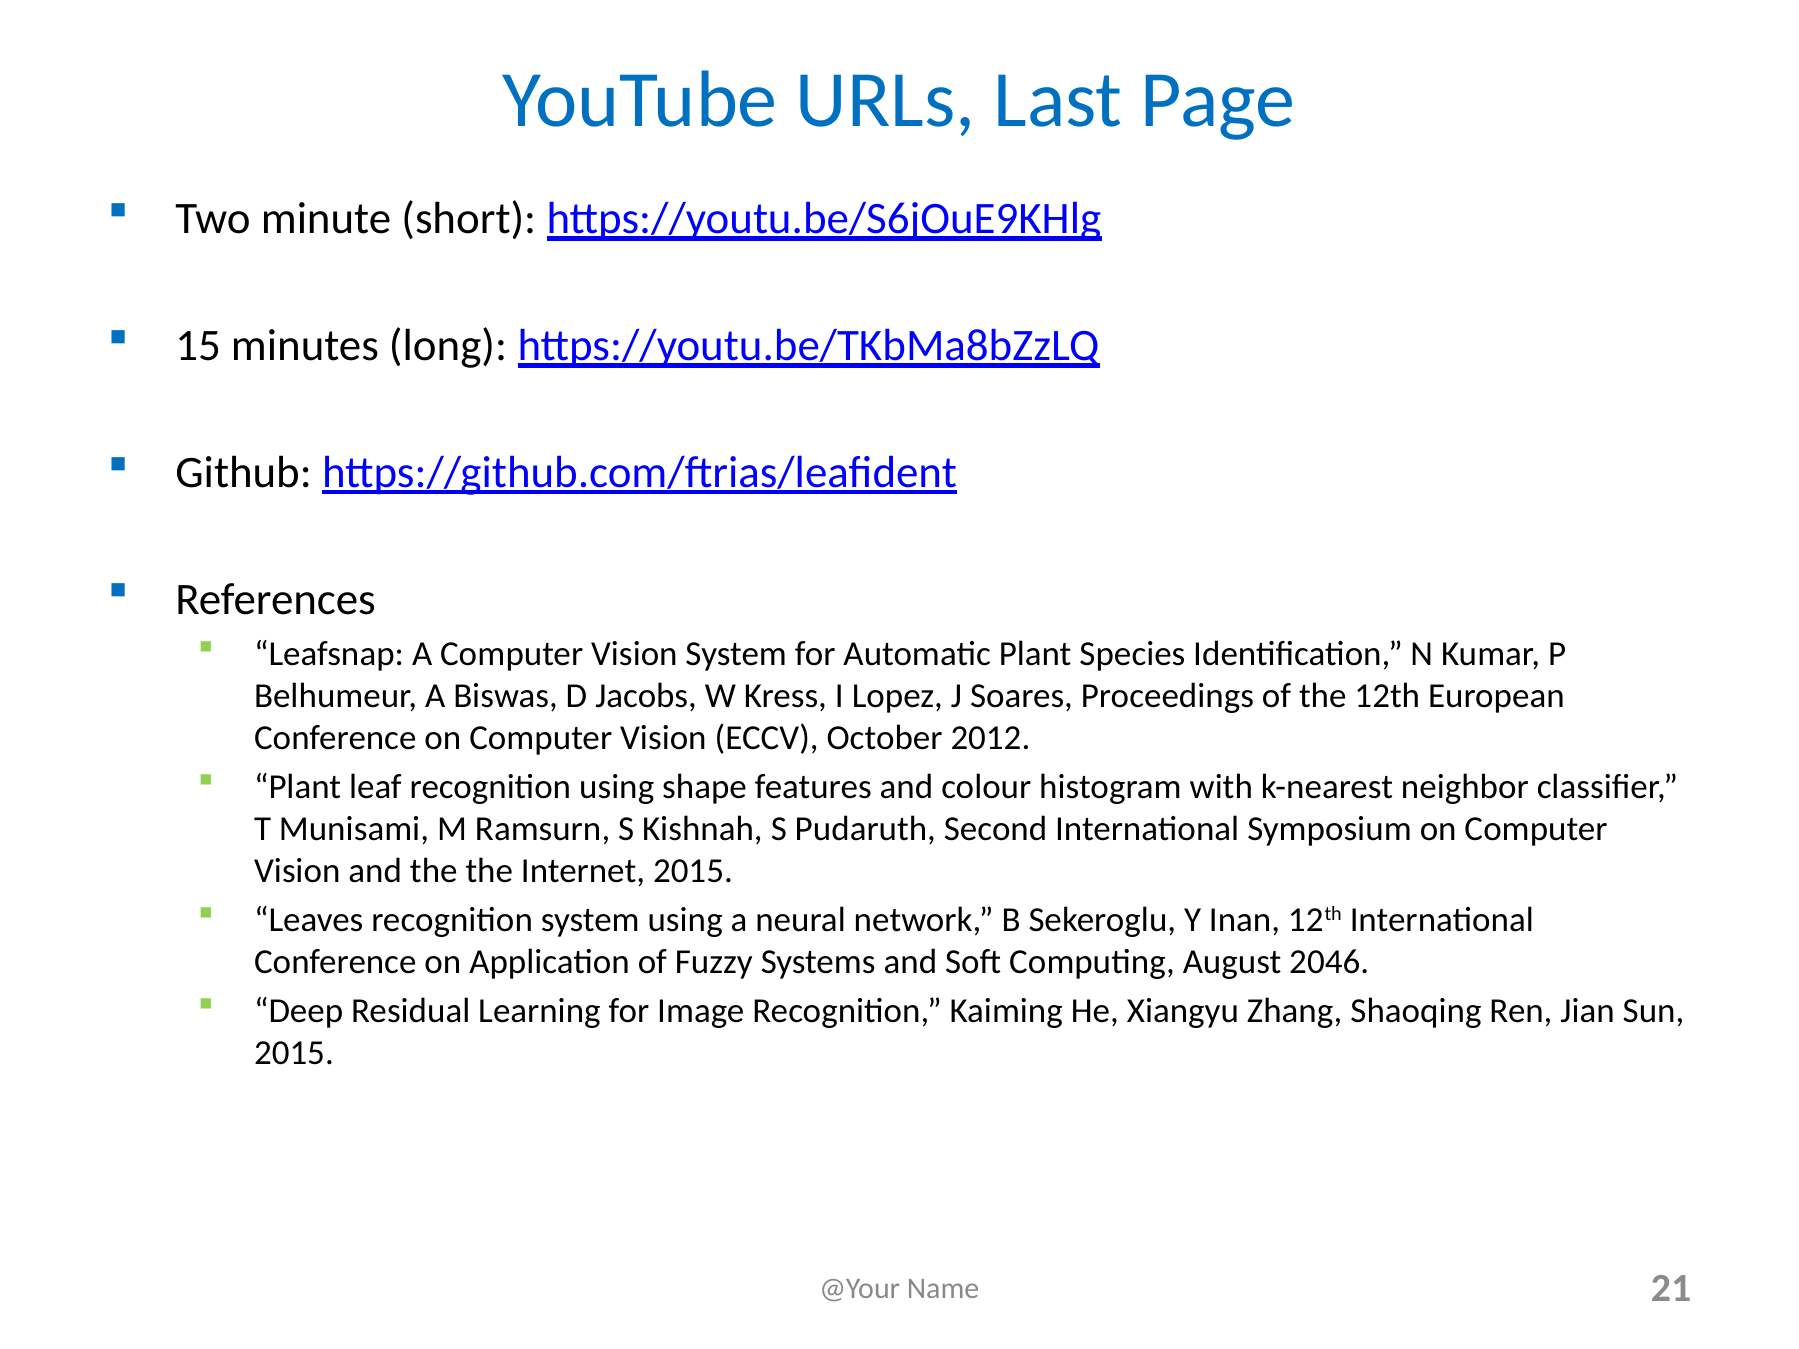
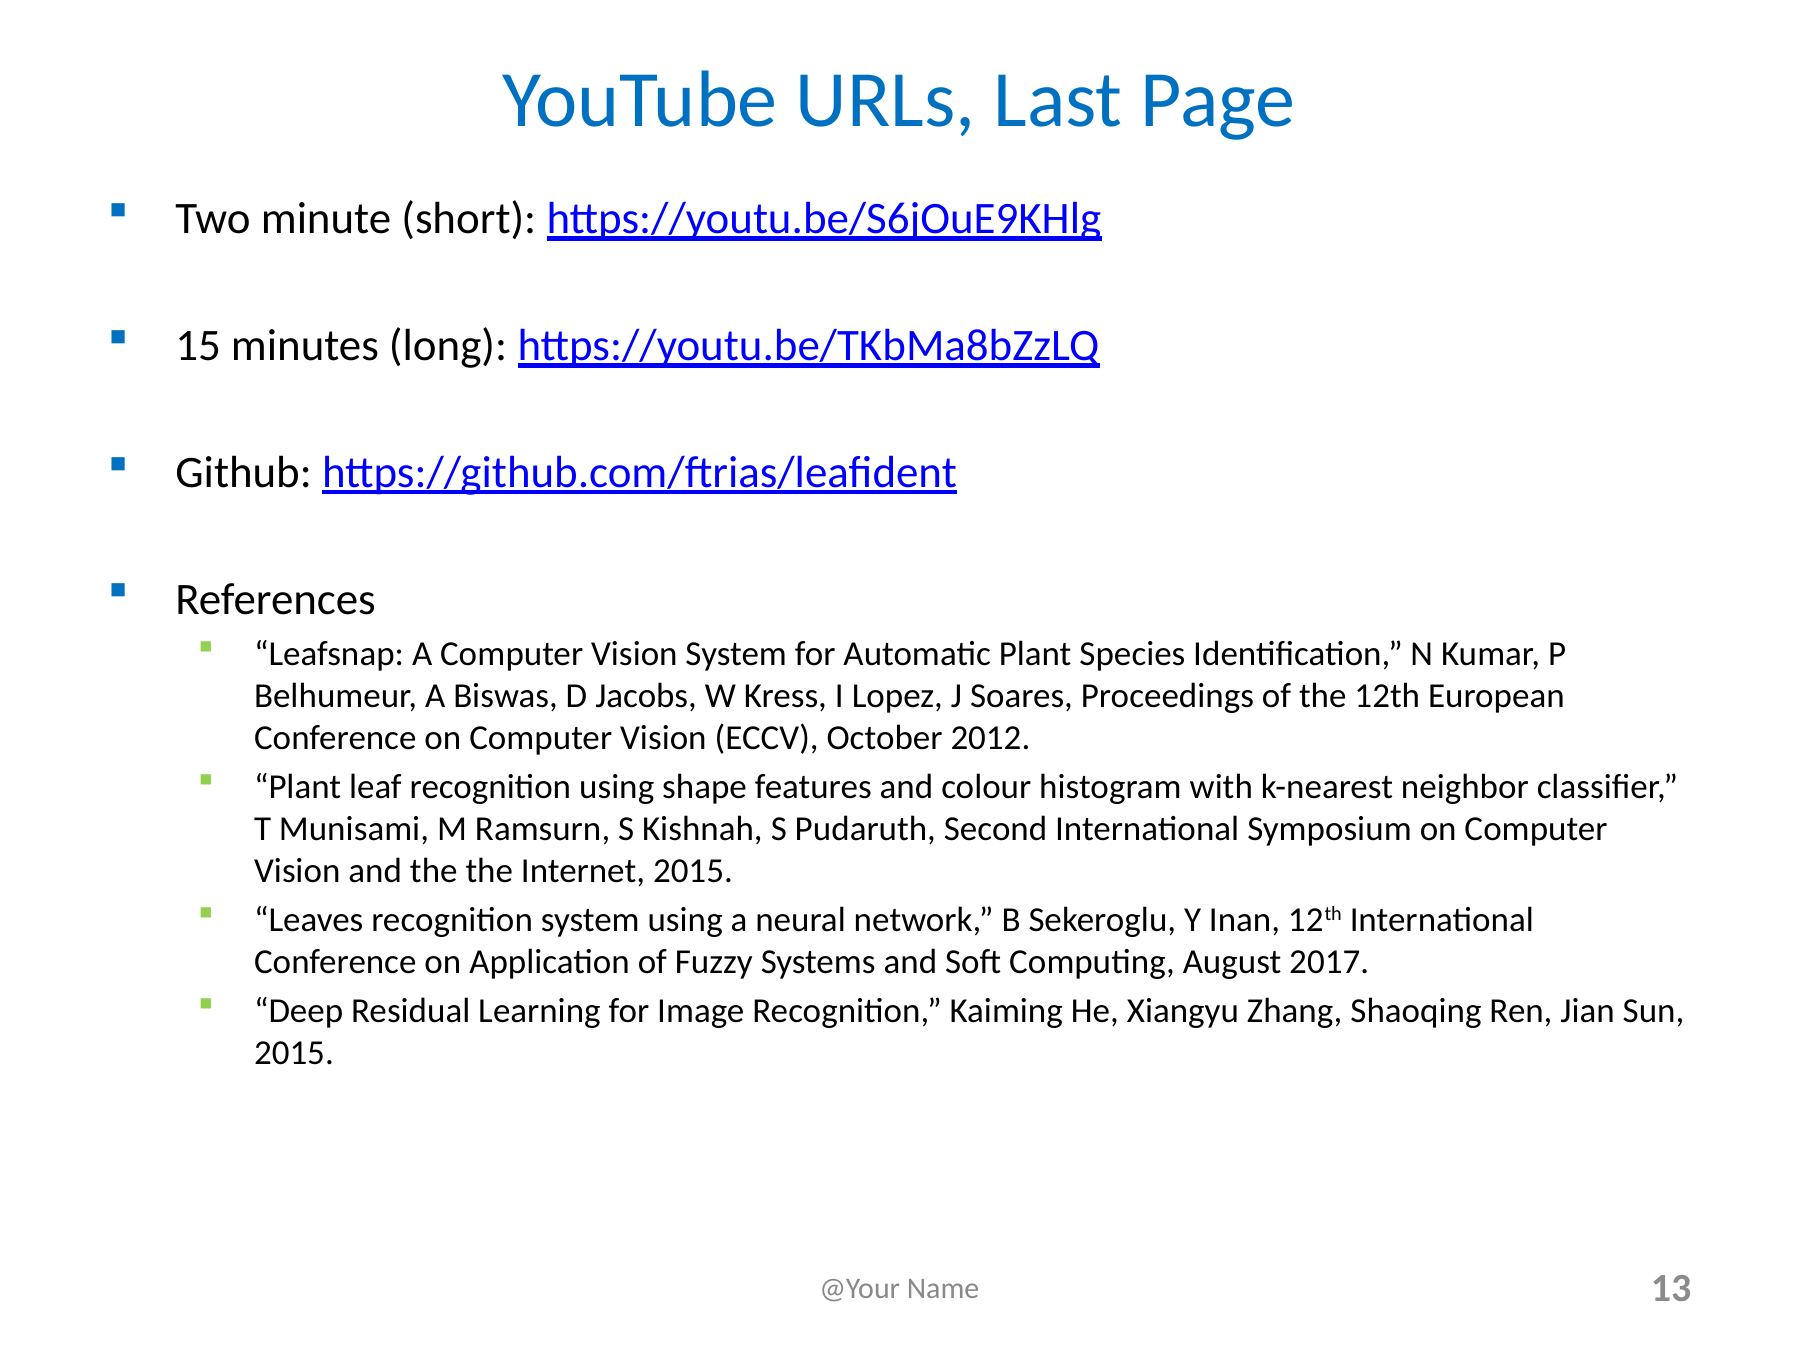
2046: 2046 -> 2017 (1329, 962)
21: 21 -> 13 (1671, 1289)
